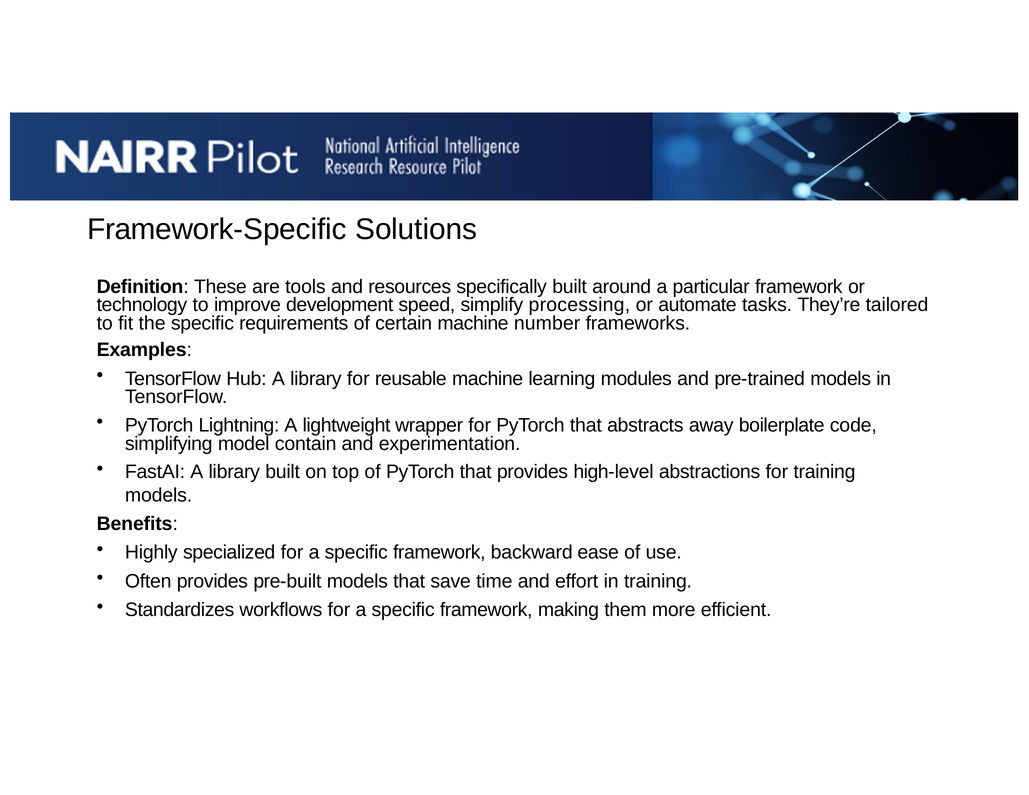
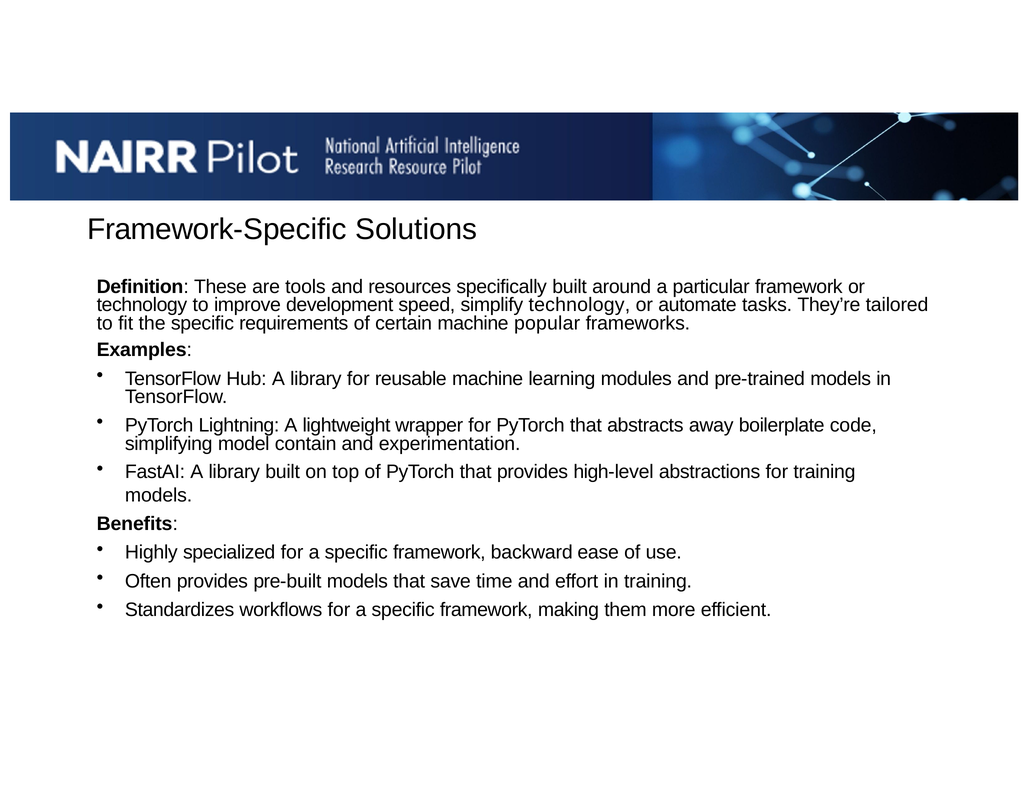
simplify processing: processing -> technology (579, 305)
number: number -> popular (547, 323)
